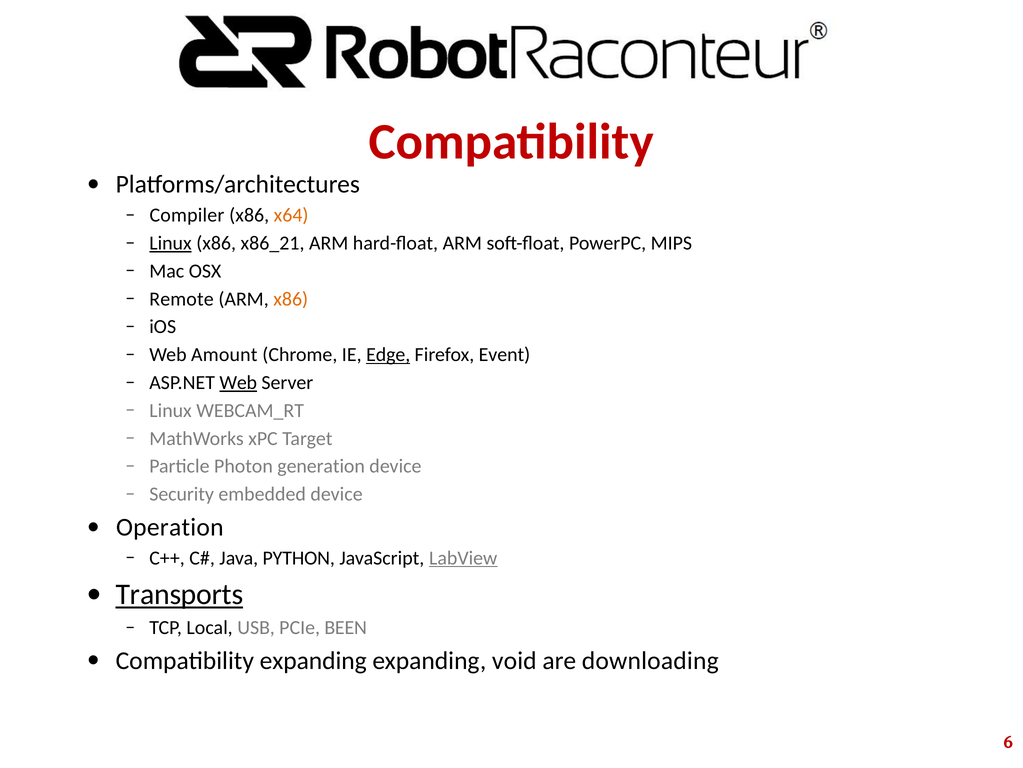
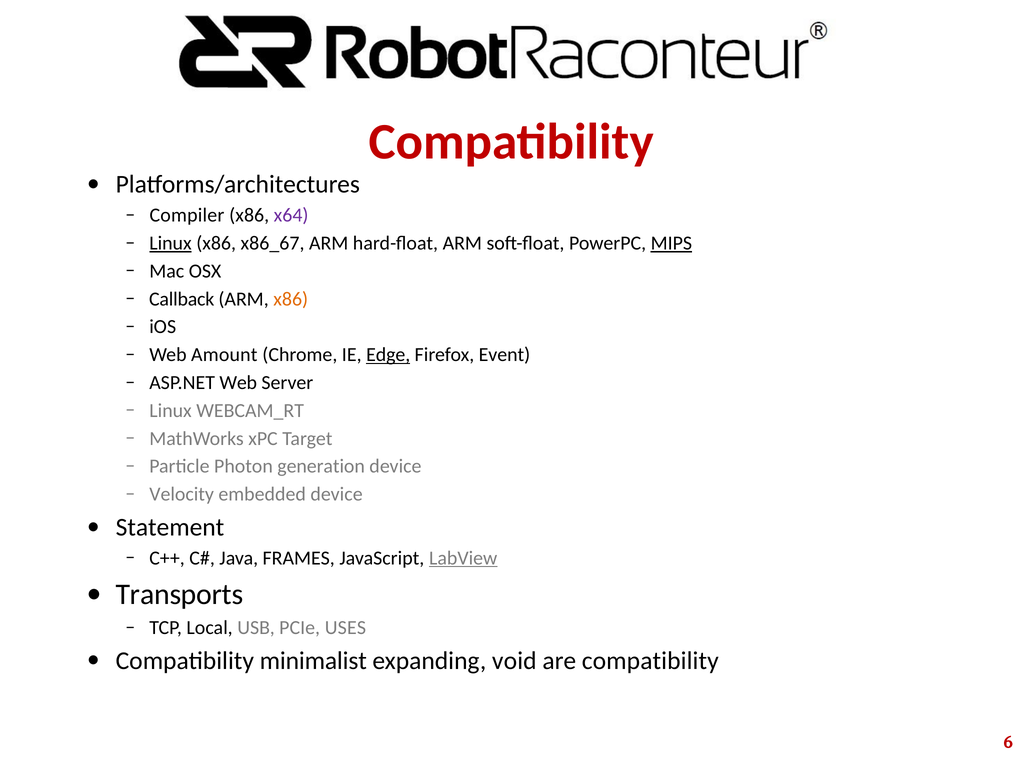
x64 colour: orange -> purple (291, 215)
x86_21: x86_21 -> x86_67 (273, 243)
MIPS underline: none -> present (671, 243)
Remote: Remote -> Callback (182, 299)
Web underline: present -> none (238, 382)
Security: Security -> Velocity (182, 494)
Operation: Operation -> Statement (170, 527)
PYTHON: PYTHON -> FRAMES (299, 557)
Transports underline: present -> none (180, 594)
BEEN: BEEN -> USES (345, 627)
Compatibility expanding: expanding -> minimalist (313, 660)
are downloading: downloading -> compatibility (650, 660)
